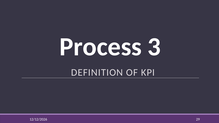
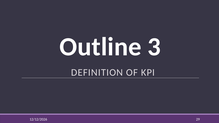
Process: Process -> Outline (100, 47)
